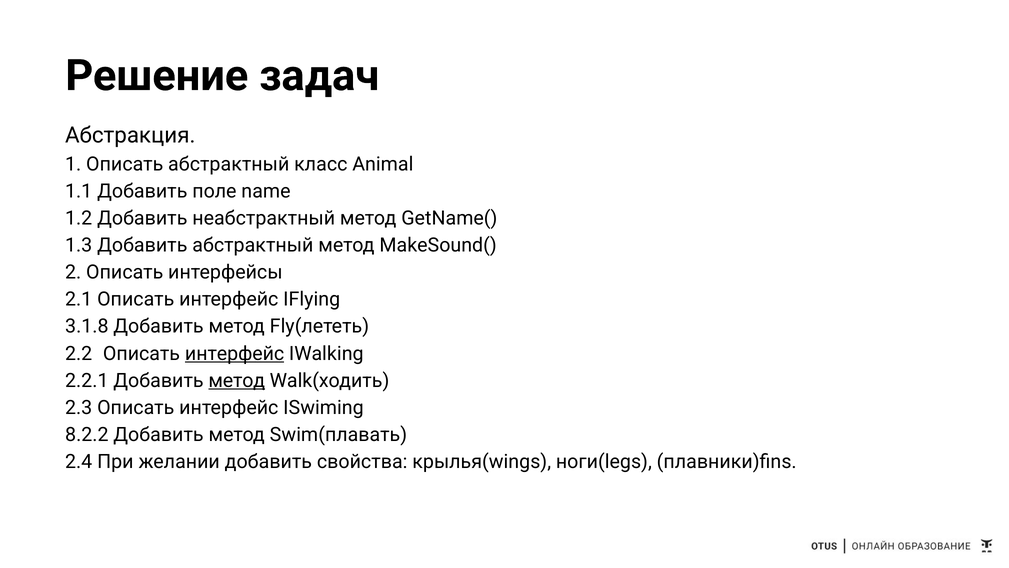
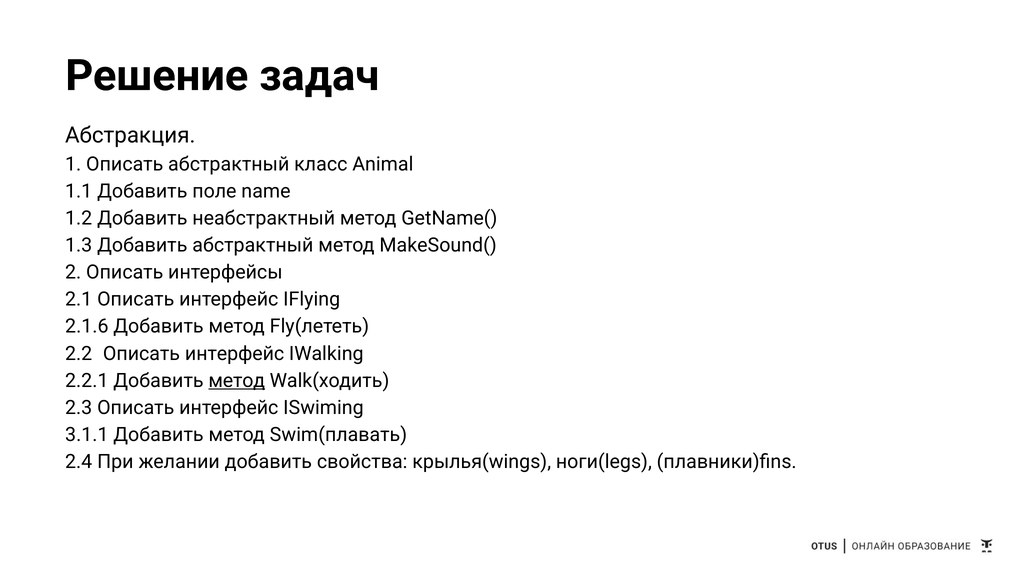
3.1.8: 3.1.8 -> 2.1.6 (87, 326)
интерфейс underline: present -> none (235, 353)
8.2.2: 8.2.2 -> 3.1.1 (87, 434)
